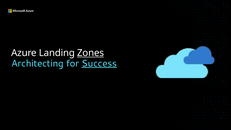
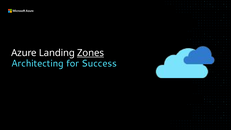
Success underline: present -> none (99, 63)
